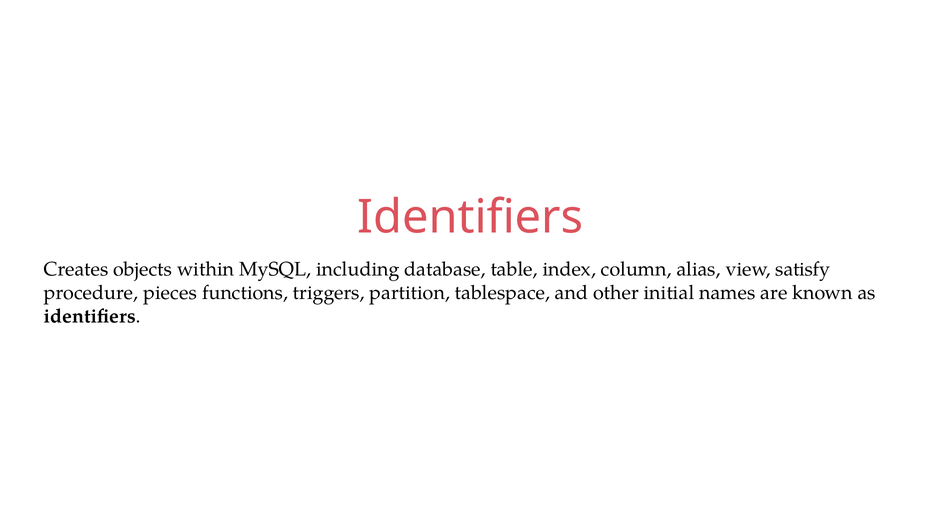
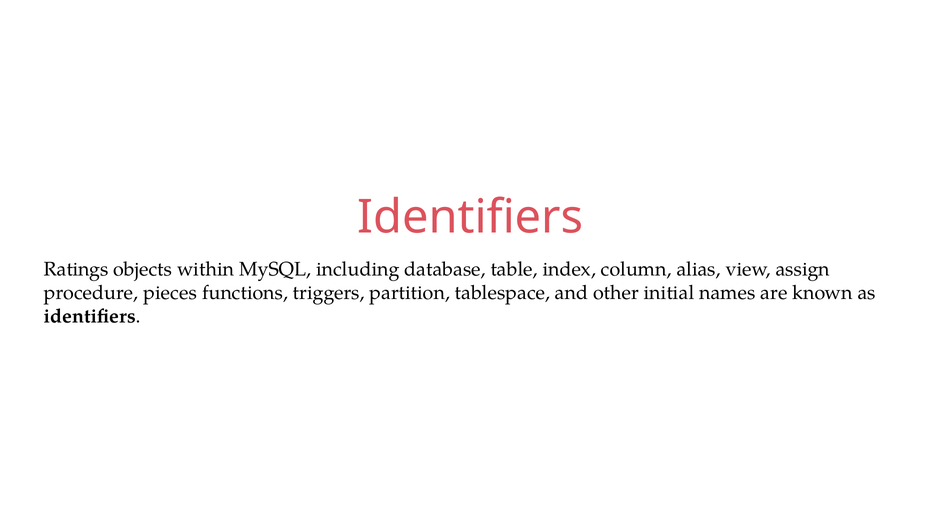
Creates: Creates -> Ratings (76, 270)
satisfy: satisfy -> assign (803, 270)
